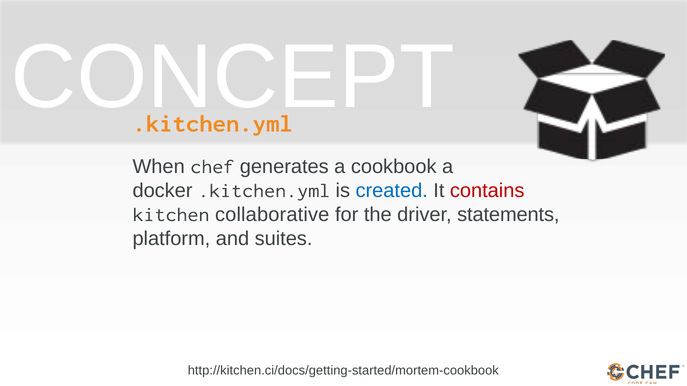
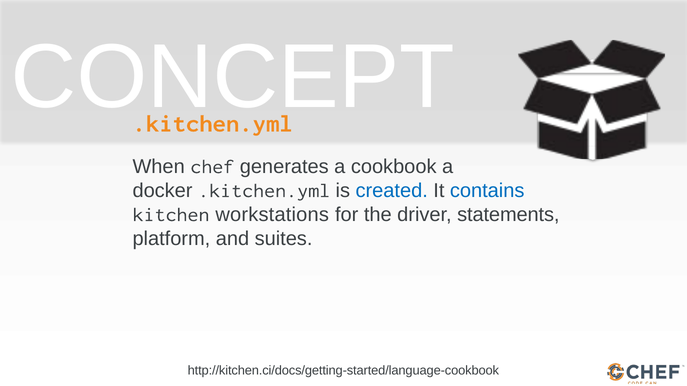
contains colour: red -> blue (487, 191)
collaborative: collaborative -> workstations (272, 215)
http://kitchen.ci/docs/getting-started/mortem-cookbook: http://kitchen.ci/docs/getting-started/mortem-cookbook -> http://kitchen.ci/docs/getting-started/language-cookbook (343, 371)
